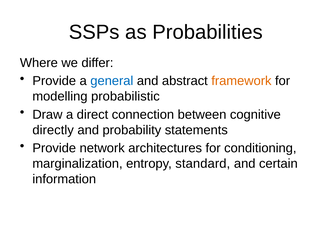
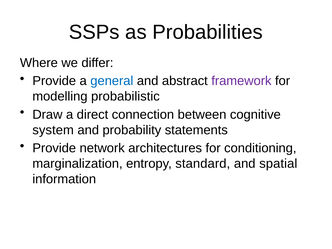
framework colour: orange -> purple (241, 81)
directly: directly -> system (53, 130)
certain: certain -> spatial (278, 164)
